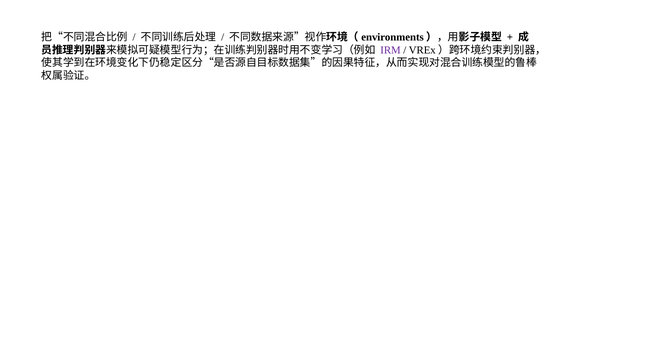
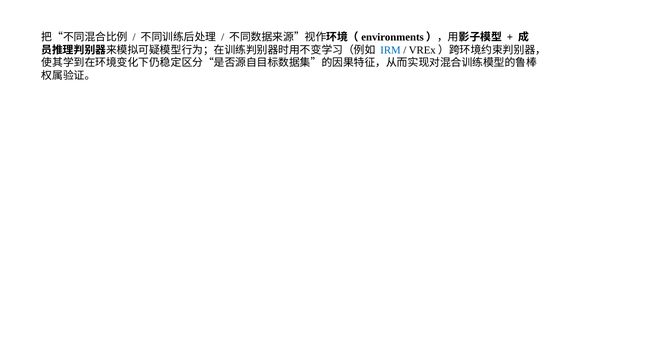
IRM colour: purple -> blue (391, 50)
